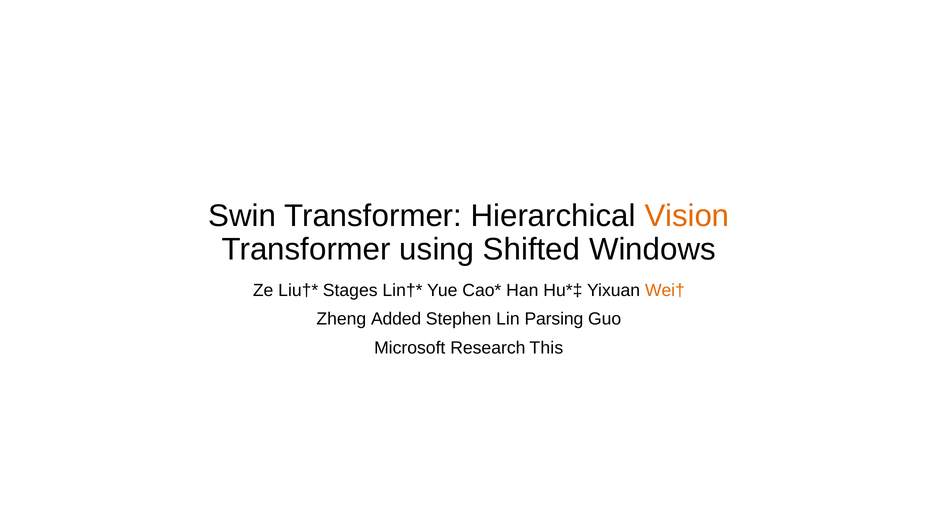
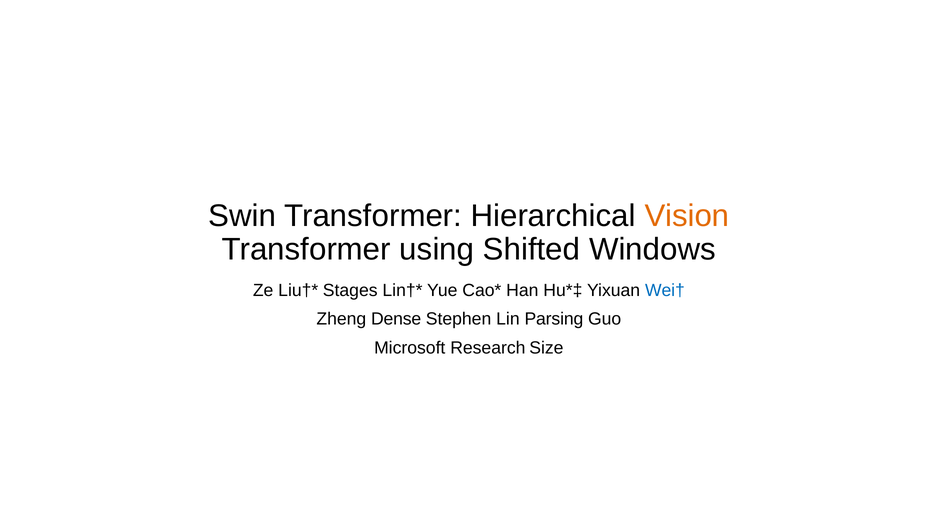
Wei† colour: orange -> blue (665, 290)
Added: Added -> Dense (396, 319)
This: This -> Size (546, 348)
